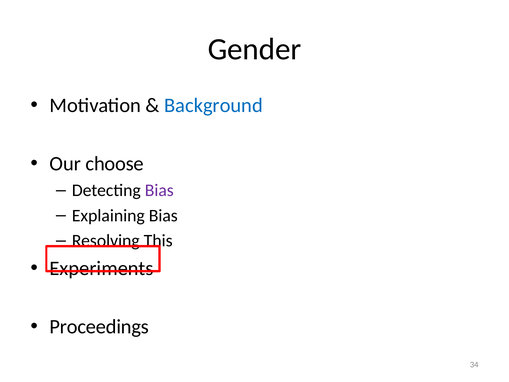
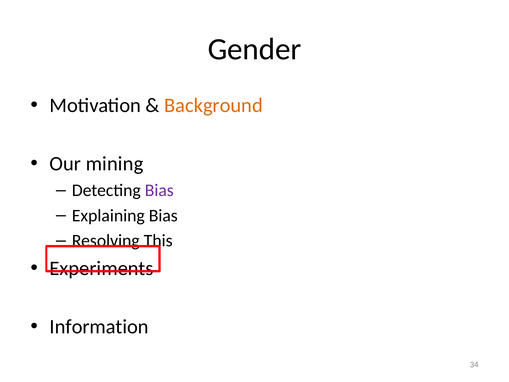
Background colour: blue -> orange (213, 105)
choose: choose -> mining (115, 164)
Proceedings: Proceedings -> Information (99, 327)
